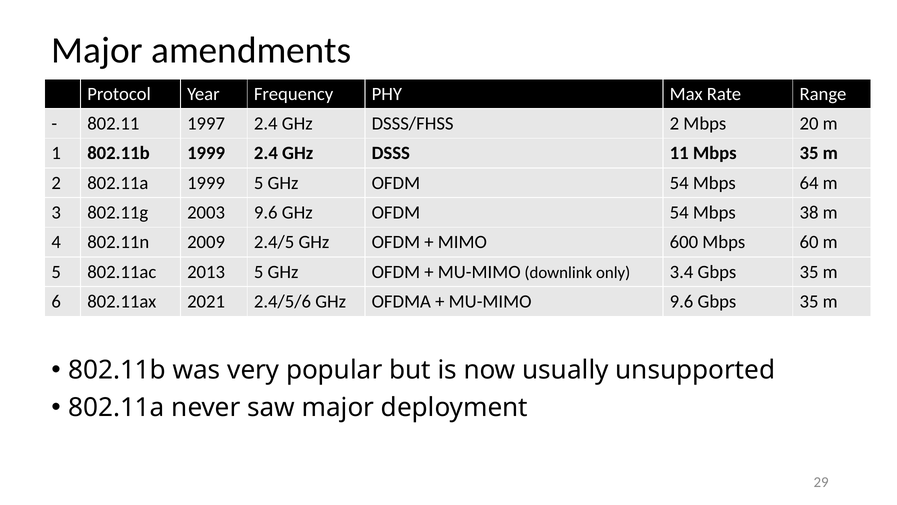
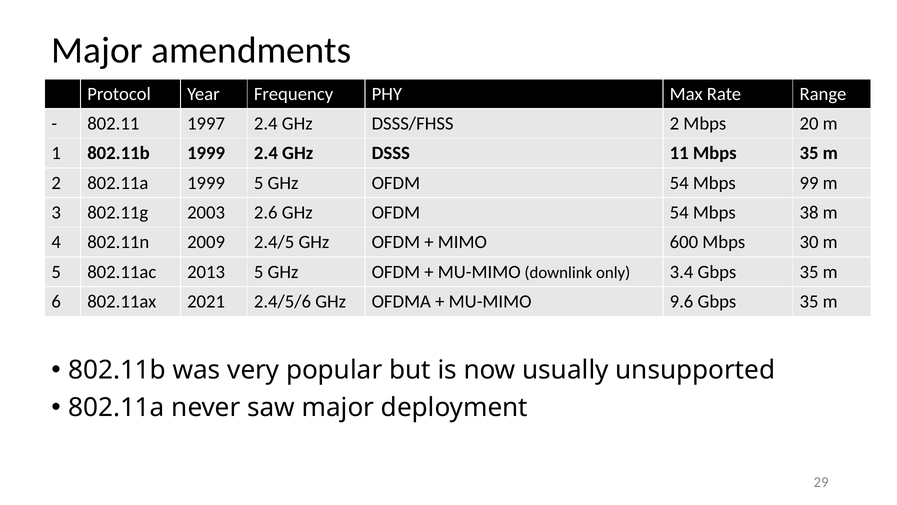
64: 64 -> 99 (809, 183)
2003 9.6: 9.6 -> 2.6 (266, 212)
60: 60 -> 30 (809, 242)
